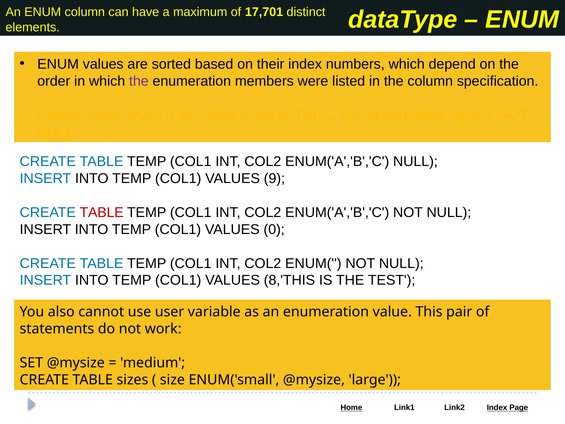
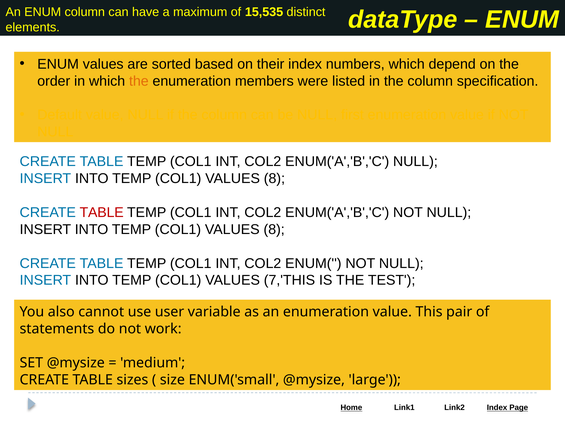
17,701: 17,701 -> 15,535 (264, 12)
the colour: purple -> orange (139, 81)
9: 9 -> 8 (274, 178)
0: 0 -> 8 (274, 229)
8,'THIS: 8,'THIS -> 7,'THIS (289, 280)
